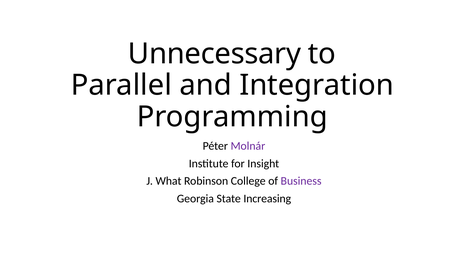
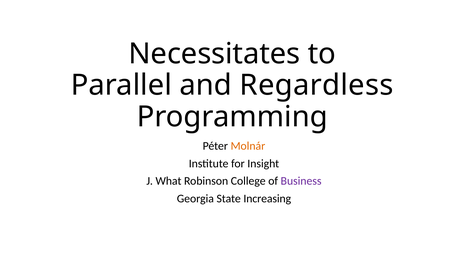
Unnecessary: Unnecessary -> Necessitates (214, 54)
Integration: Integration -> Regardless (316, 85)
Molnár colour: purple -> orange (248, 146)
